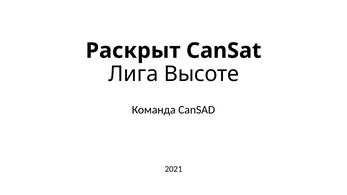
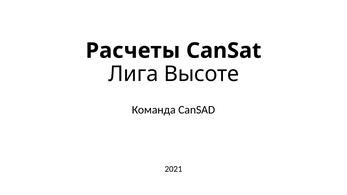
Раскрыт: Раскрыт -> Расчеты (133, 51)
